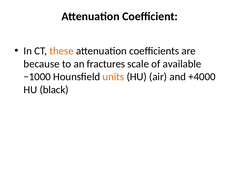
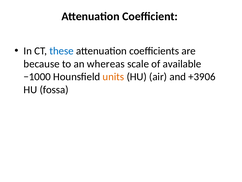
these colour: orange -> blue (61, 51)
fractures: fractures -> whereas (106, 64)
+4000: +4000 -> +3906 (202, 77)
black: black -> fossa (54, 89)
